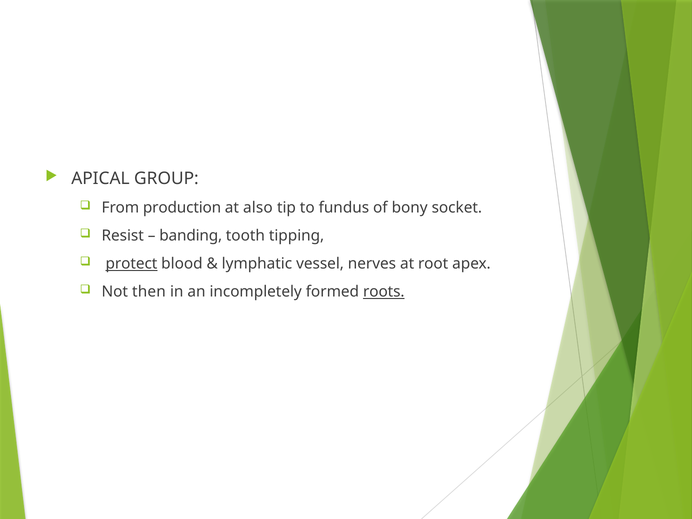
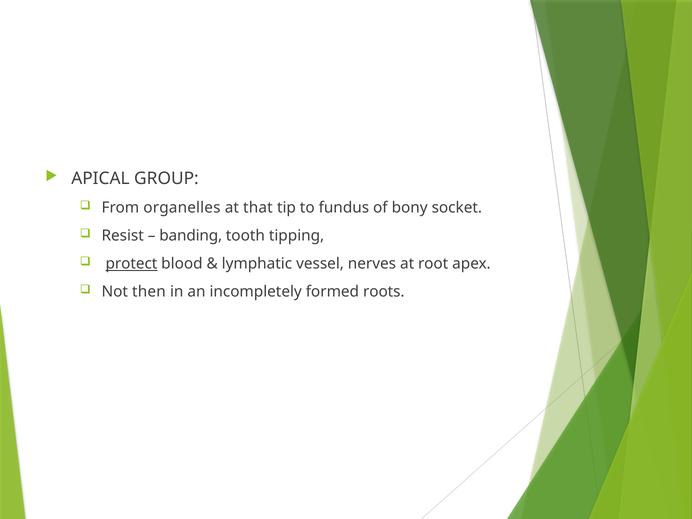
production: production -> organelles (182, 208)
also: also -> that (258, 208)
roots underline: present -> none (384, 292)
